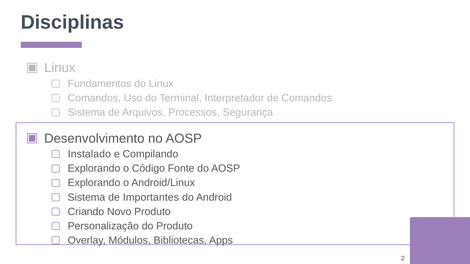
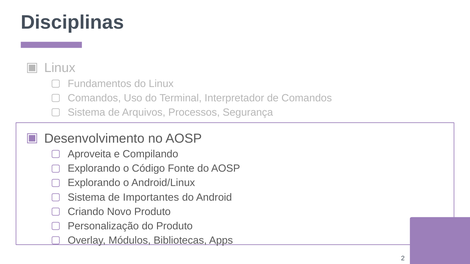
Instalado: Instalado -> Aproveita (89, 154)
